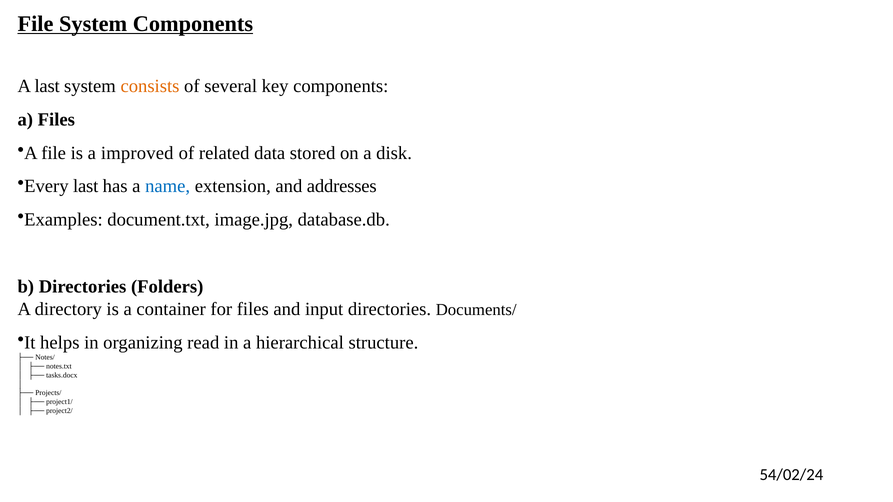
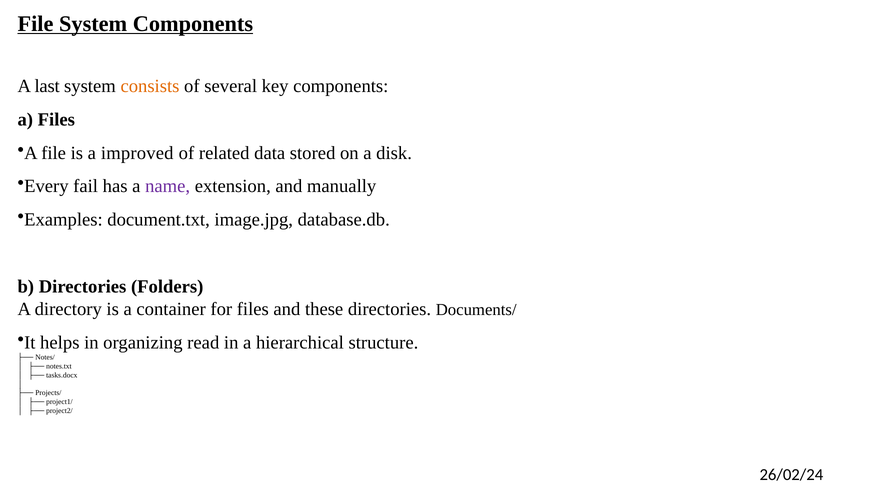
Every last: last -> fail (86, 186)
name colour: blue -> purple (168, 186)
addresses: addresses -> manually (342, 186)
input: input -> these (324, 309)
54/02/24: 54/02/24 -> 26/02/24 (791, 475)
